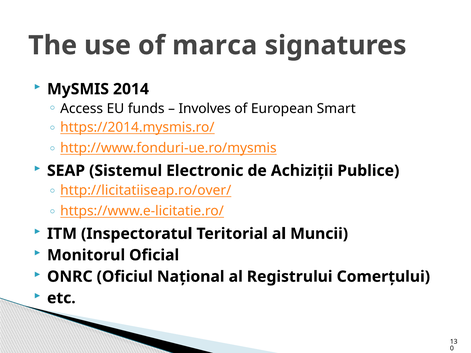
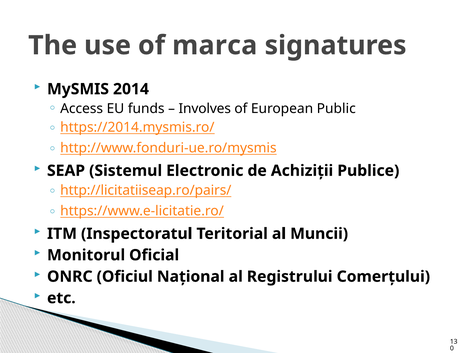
Smart: Smart -> Public (336, 109)
http://licitatiiseap.ro/over/: http://licitatiiseap.ro/over/ -> http://licitatiiseap.ro/pairs/ (146, 190)
